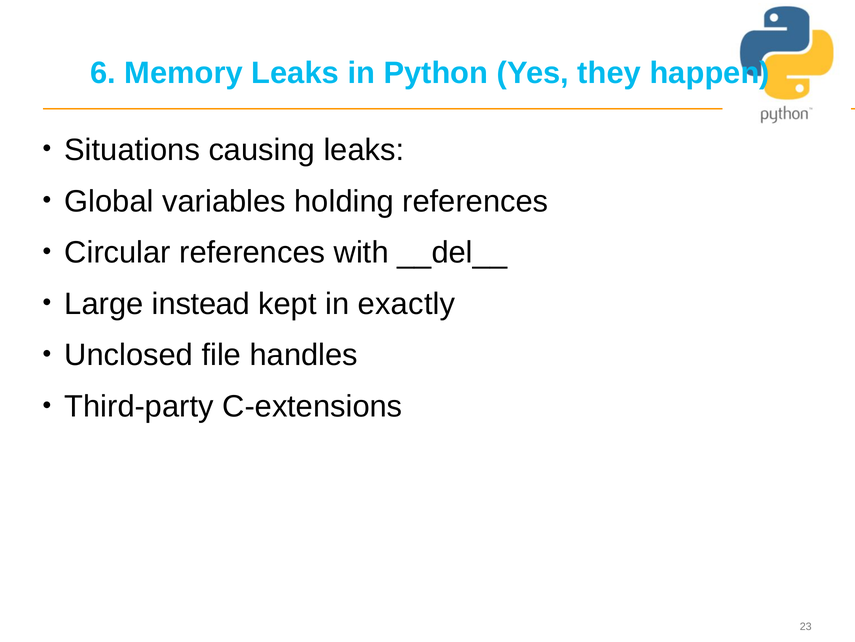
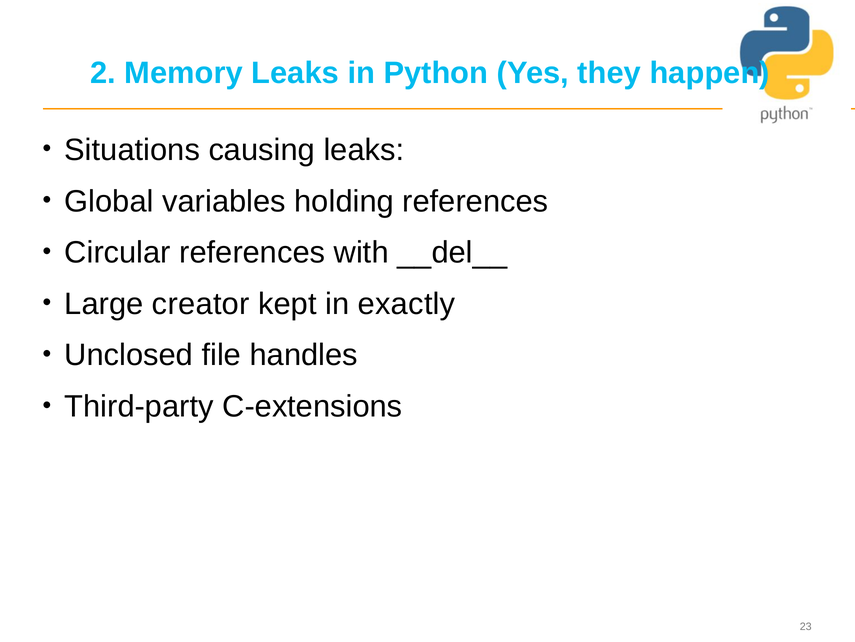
6: 6 -> 2 (103, 73)
instead: instead -> creator (201, 304)
